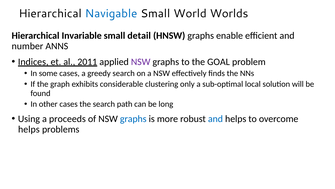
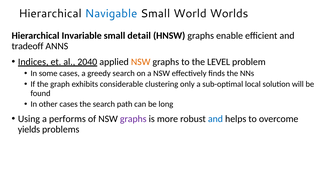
number: number -> tradeoff (28, 46)
2011: 2011 -> 2040 (87, 62)
NSW colour: purple -> orange (141, 62)
GOAL: GOAL -> LEVEL (219, 62)
proceeds: proceeds -> performs (67, 118)
graphs colour: blue -> purple (133, 118)
helps: helps -> yields (29, 129)
